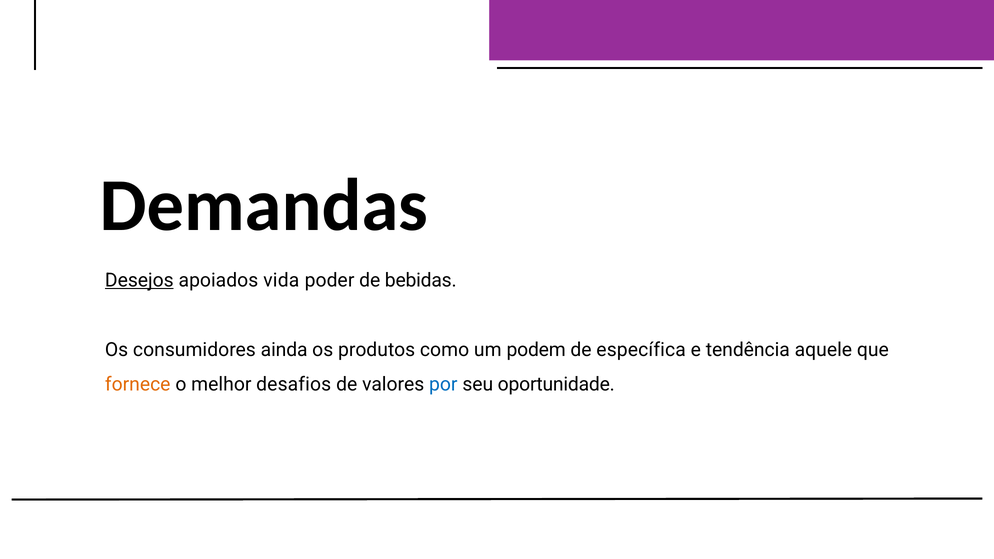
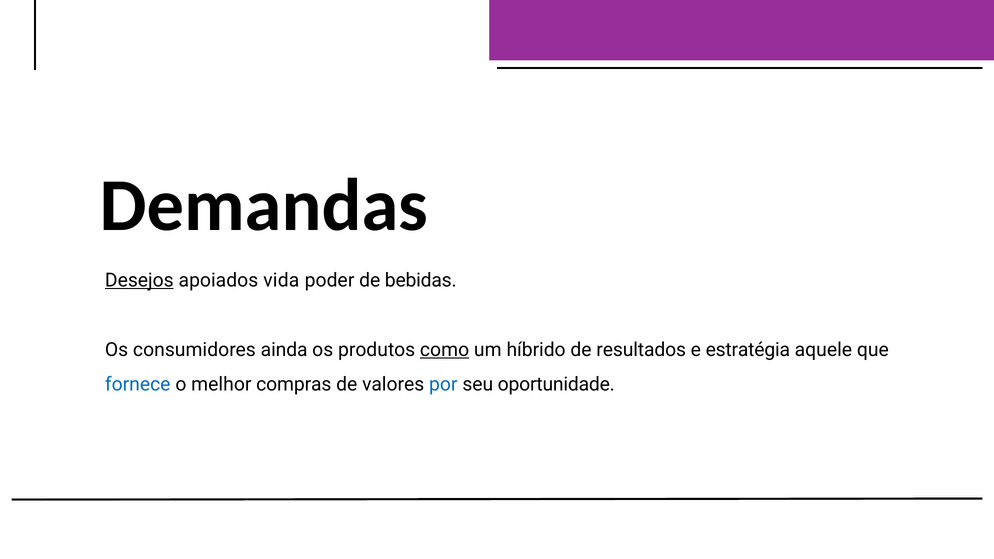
como underline: none -> present (445, 350)
podem: podem -> híbrido (536, 350)
específica: específica -> resultados (641, 350)
tendência: tendência -> estratégia (748, 350)
fornece colour: orange -> blue (138, 385)
desafios: desafios -> compras (294, 385)
